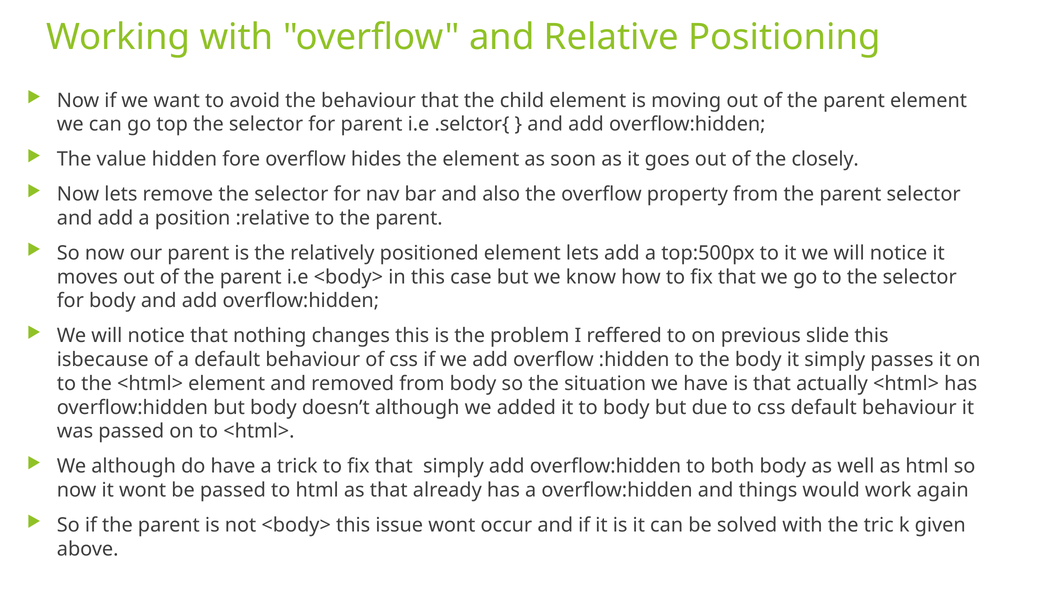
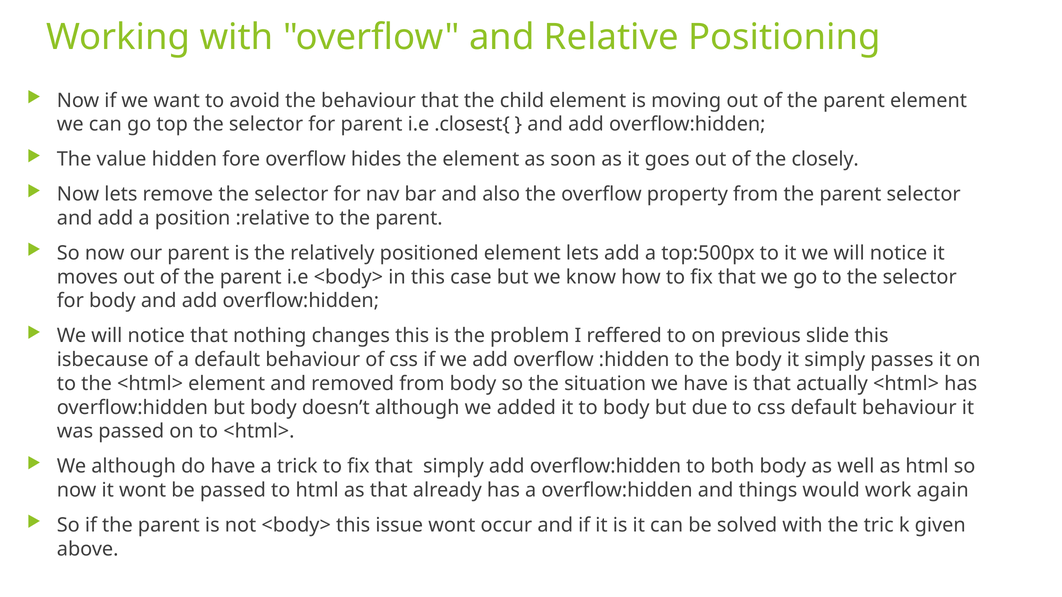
.selctor{: .selctor{ -> .closest{ (472, 124)
